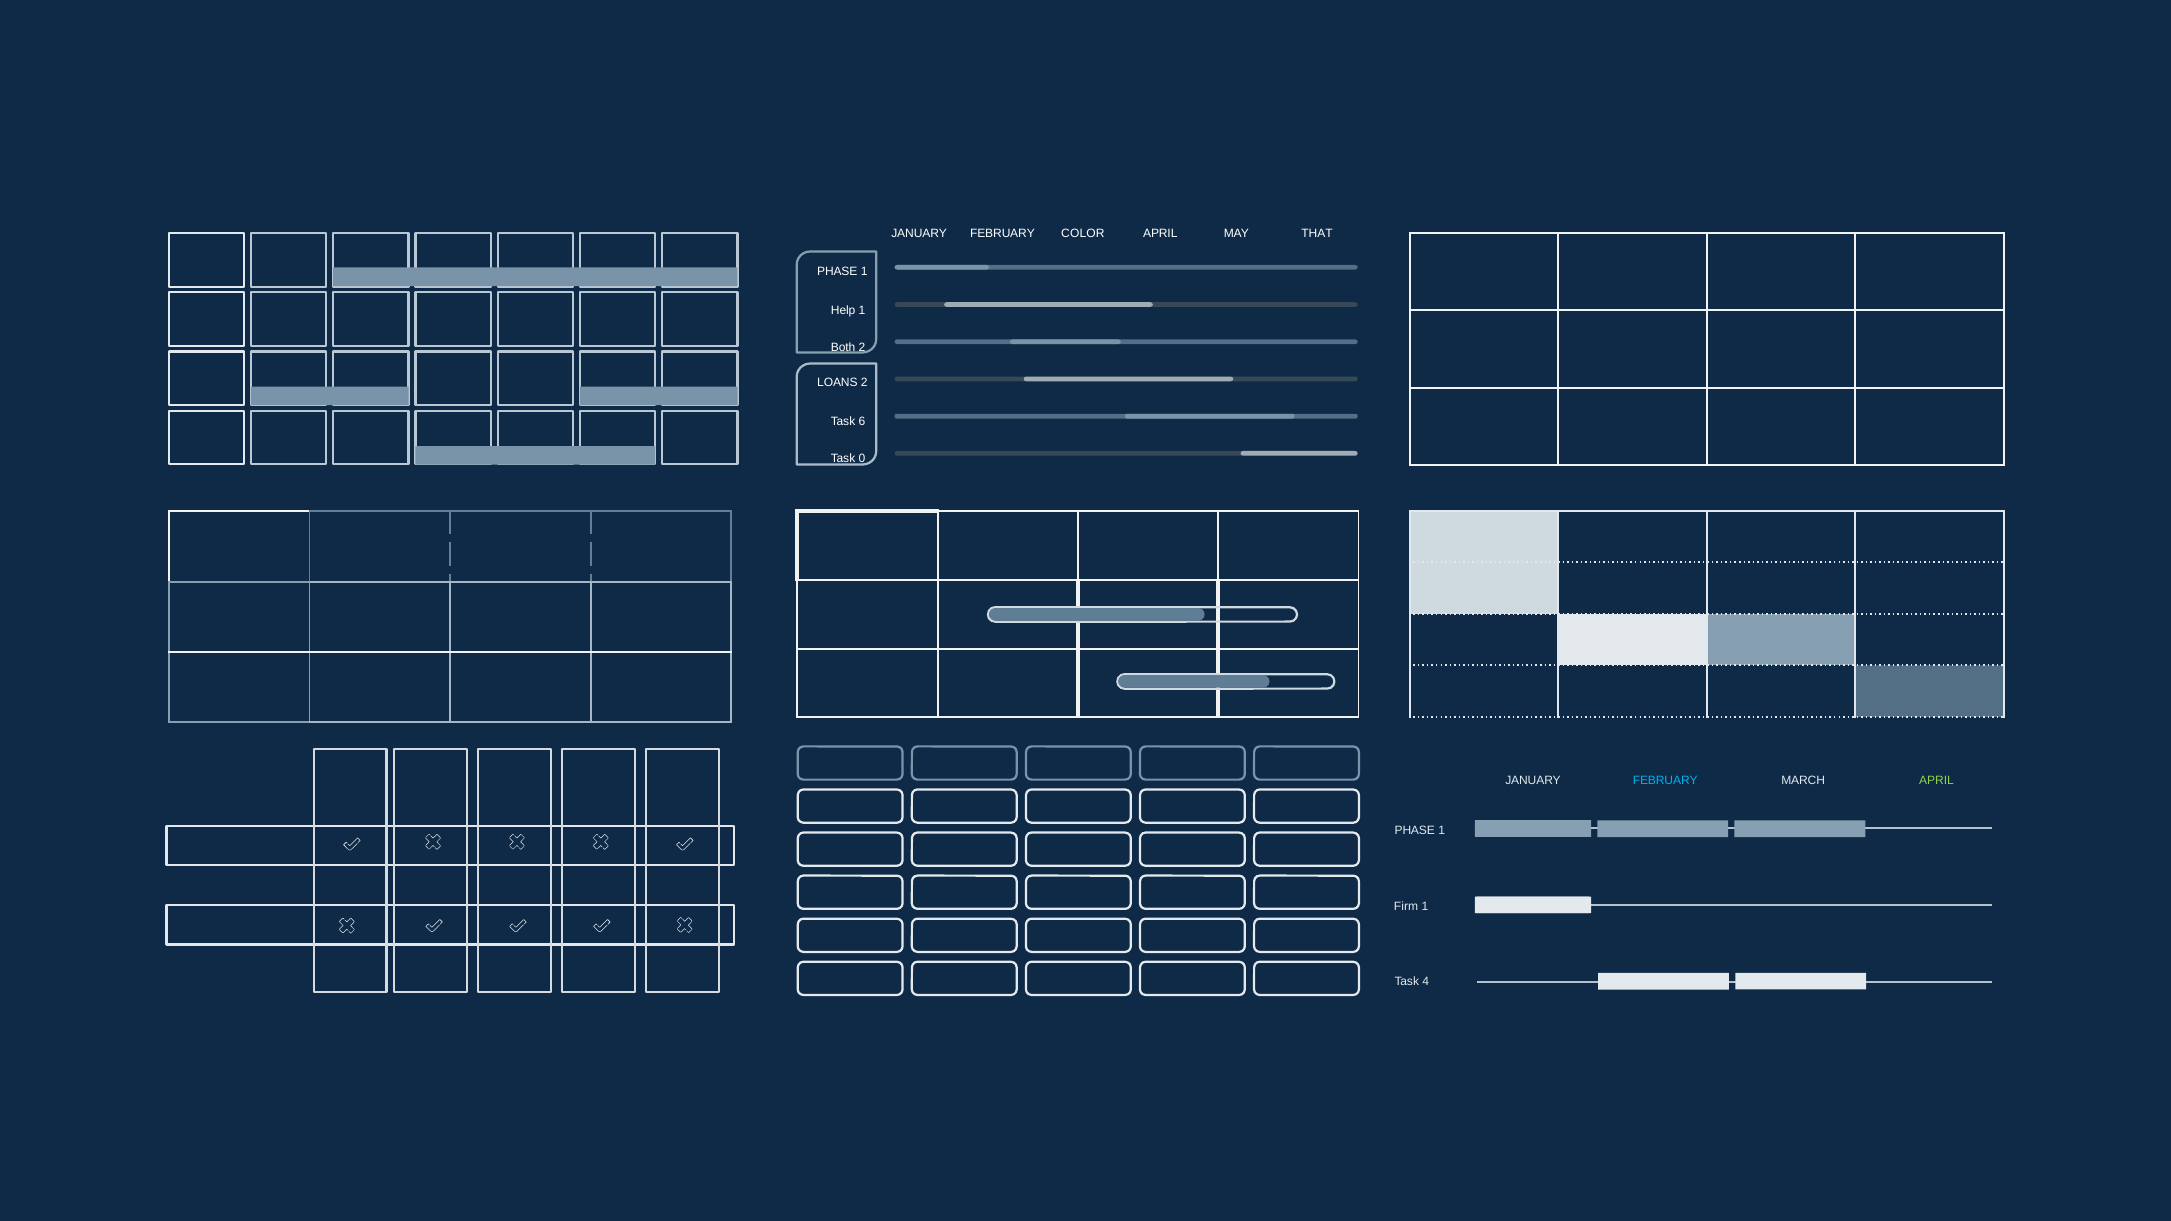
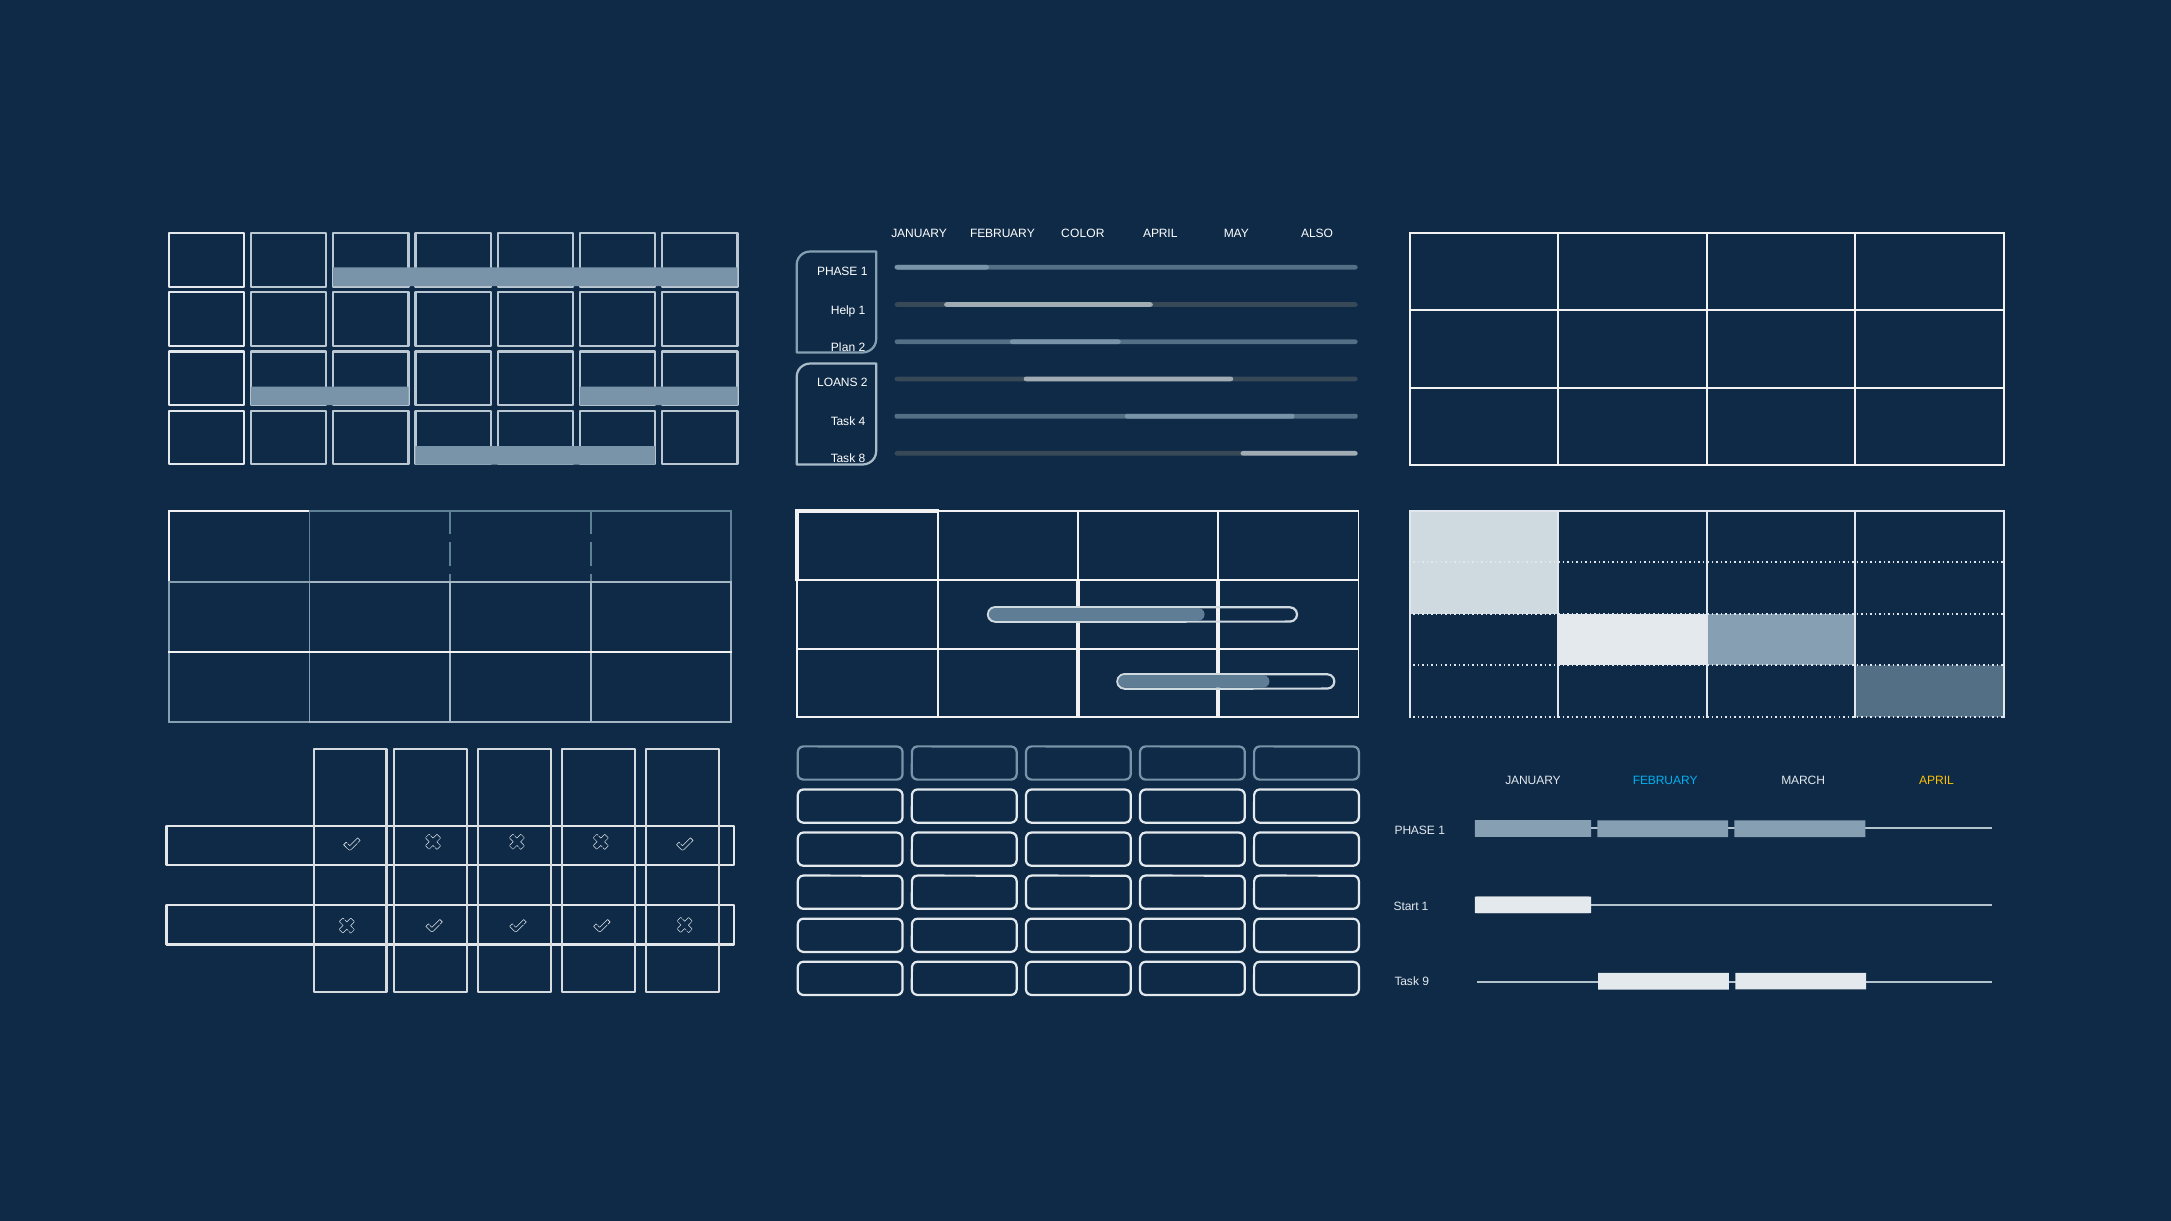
THAT: THAT -> ALSO (1317, 234)
Both: Both -> Plan (843, 347)
6: 6 -> 4 (862, 422)
0: 0 -> 8 (862, 459)
APRIL colour: light green -> yellow (1936, 781)
Firm: Firm -> Start (1406, 907)
4: 4 -> 9 (1426, 982)
